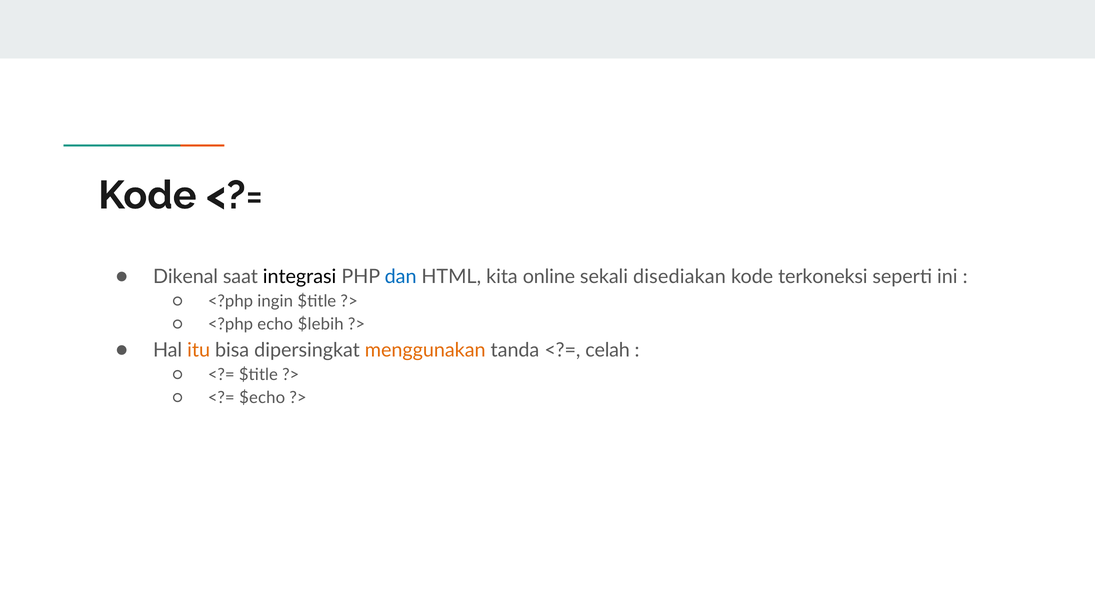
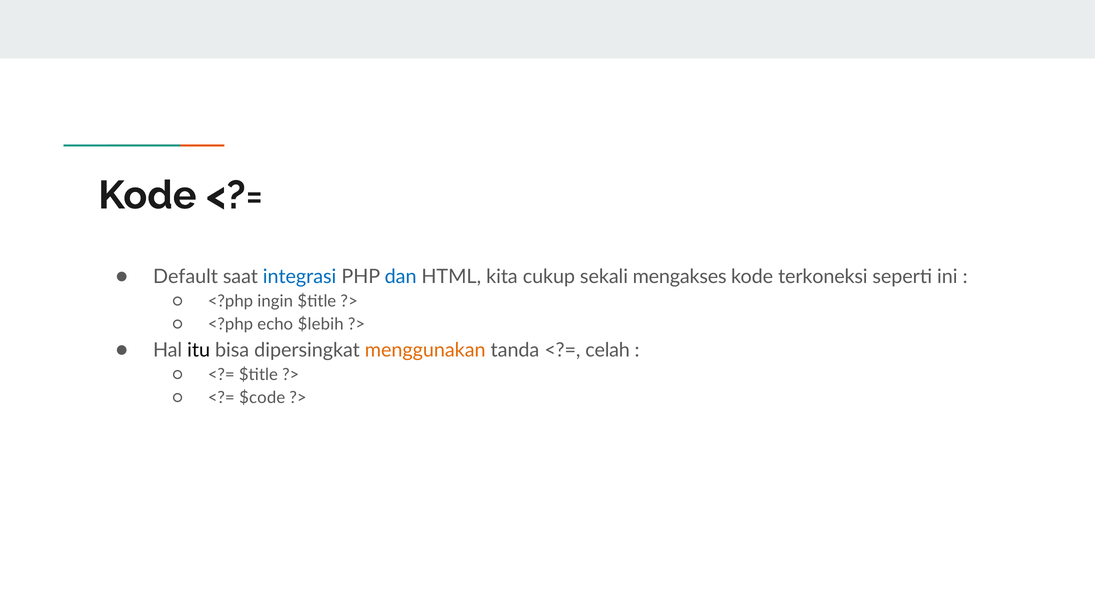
Dikenal: Dikenal -> Default (185, 277)
integrasi colour: black -> blue (300, 277)
online: online -> cukup (549, 277)
disediakan: disediakan -> mengakses (680, 277)
itu colour: orange -> black (199, 350)
$echo: $echo -> $code (262, 398)
